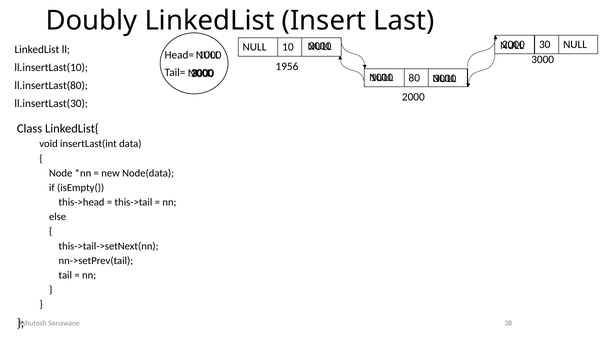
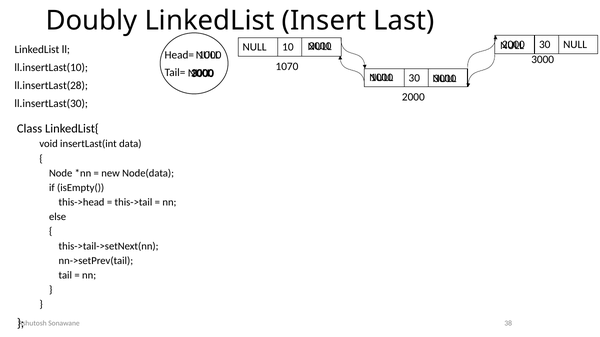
1956: 1956 -> 1070 (287, 66)
80: 80 -> 30 (414, 78)
ll.insertLast(80: ll.insertLast(80 -> ll.insertLast(28 (51, 86)
